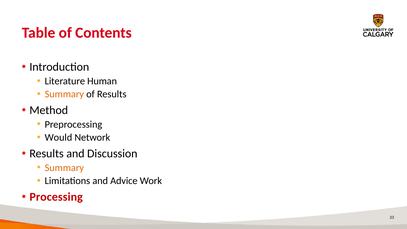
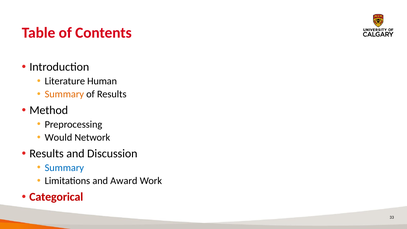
Summary colour: orange -> blue (64, 168)
Advice: Advice -> Award (124, 181)
Processing: Processing -> Categorical (56, 197)
